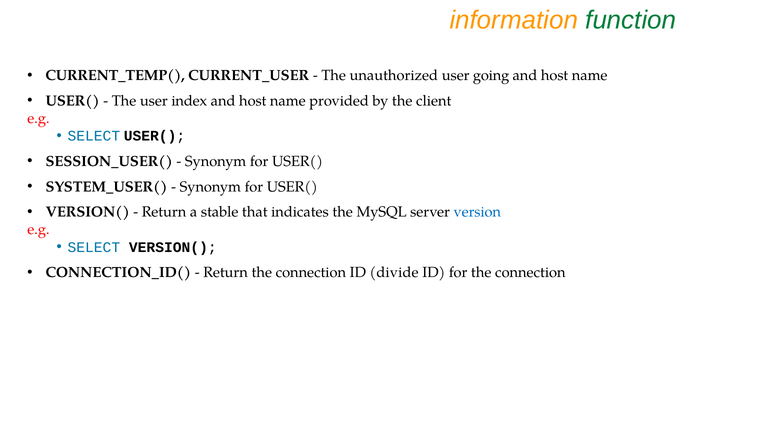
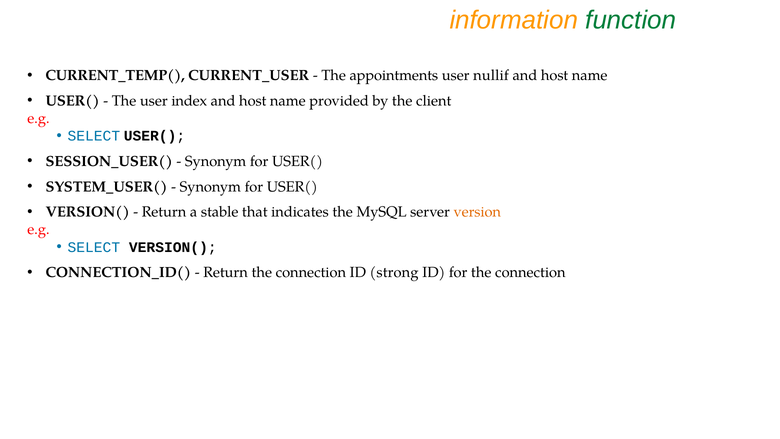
unauthorized: unauthorized -> appointments (394, 76)
going: going -> nullif (491, 76)
version colour: blue -> orange (477, 212)
divide: divide -> strong (394, 272)
